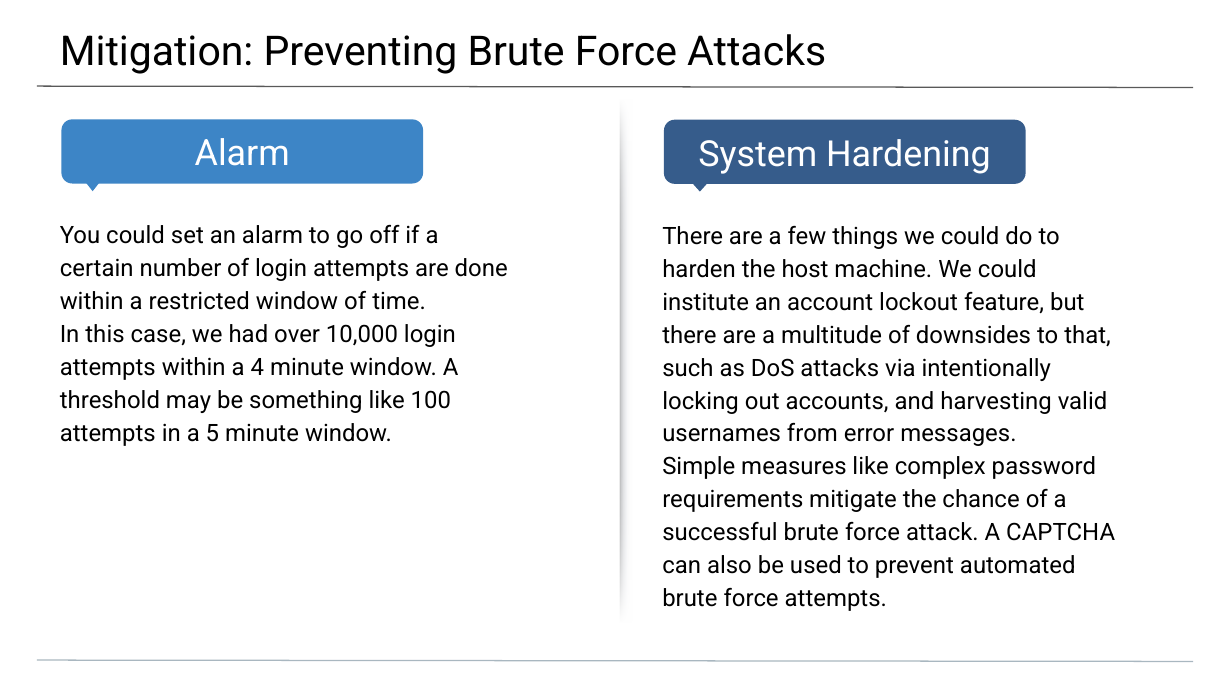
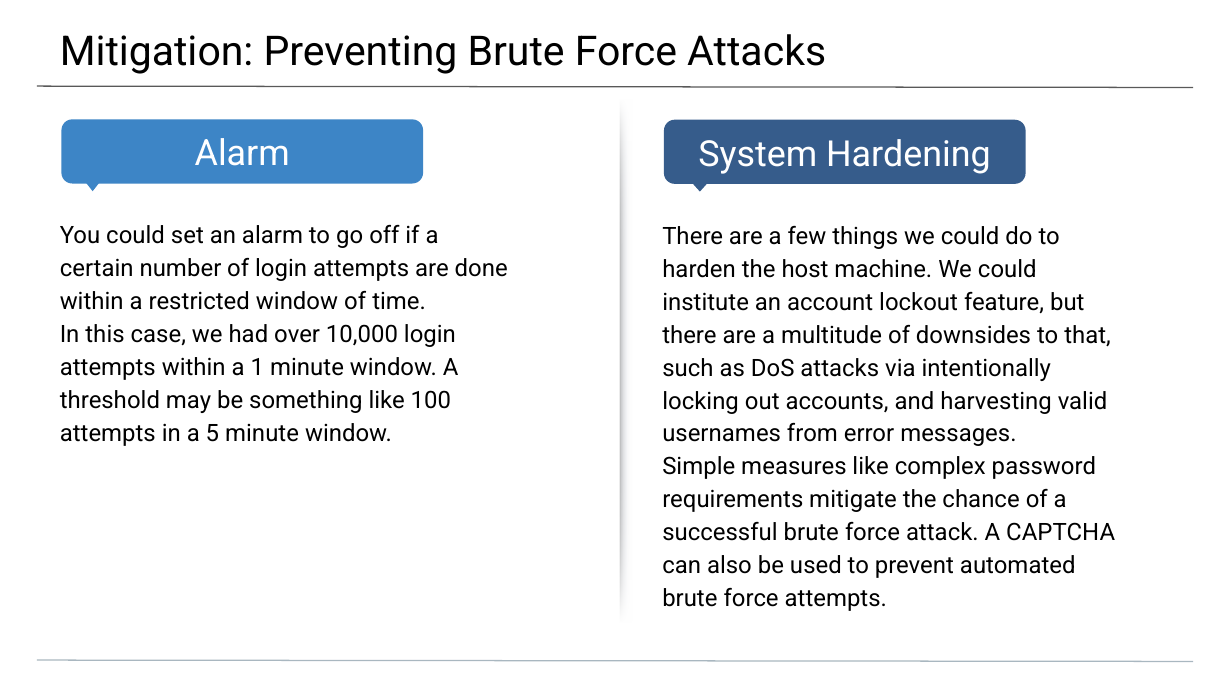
4: 4 -> 1 (257, 368)
